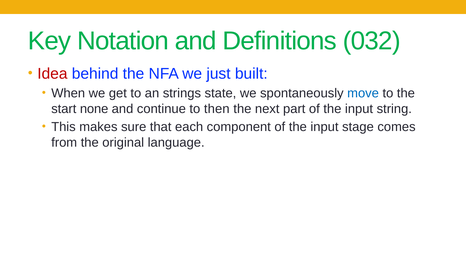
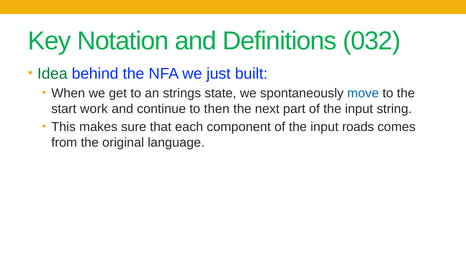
Idea colour: red -> green (52, 74)
none: none -> work (94, 109)
stage: stage -> roads (358, 127)
